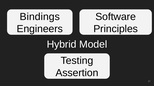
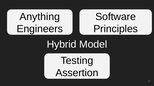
Bindings: Bindings -> Anything (40, 17)
